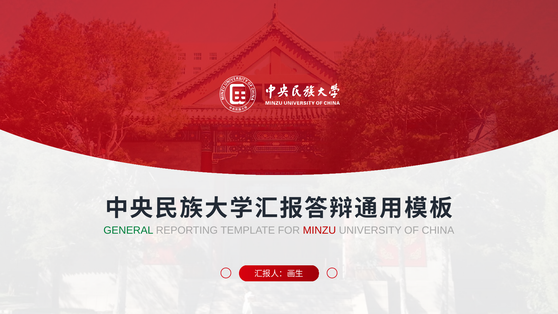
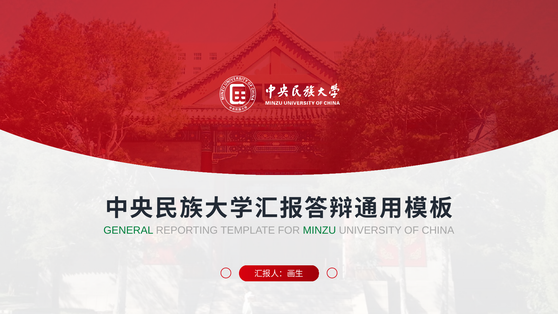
MINZU colour: red -> green (319, 230)
